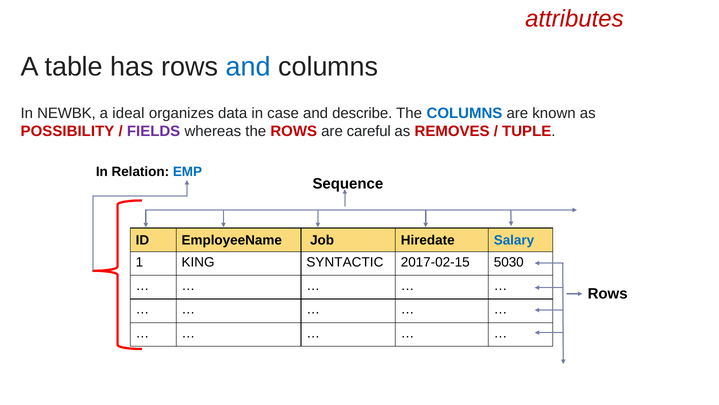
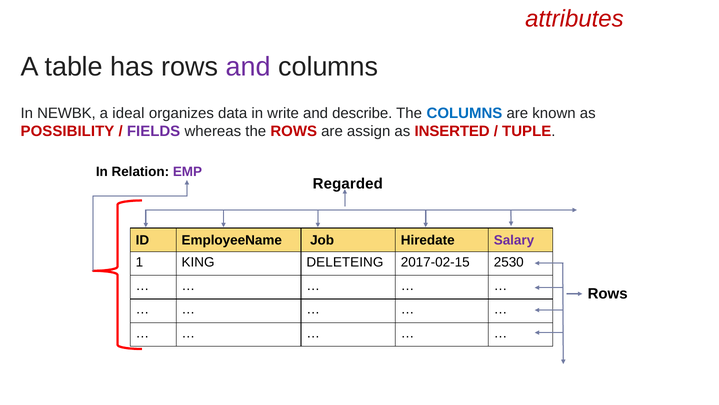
and colour: blue -> purple (248, 67)
case: case -> write (283, 113)
careful: careful -> assign (369, 131)
REMOVES: REMOVES -> INSERTED (452, 131)
EMP colour: blue -> purple (187, 171)
Sequence: Sequence -> Regarded (348, 183)
Salary colour: blue -> purple (514, 240)
SYNTACTIC: SYNTACTIC -> DELETEING (345, 262)
5030: 5030 -> 2530 (509, 262)
